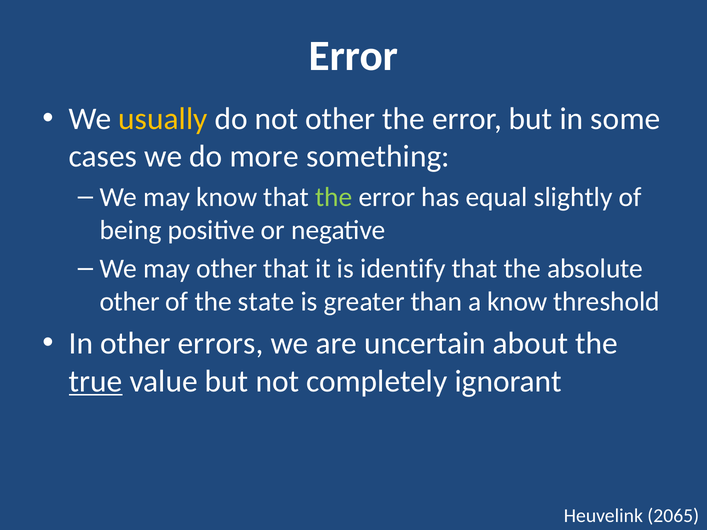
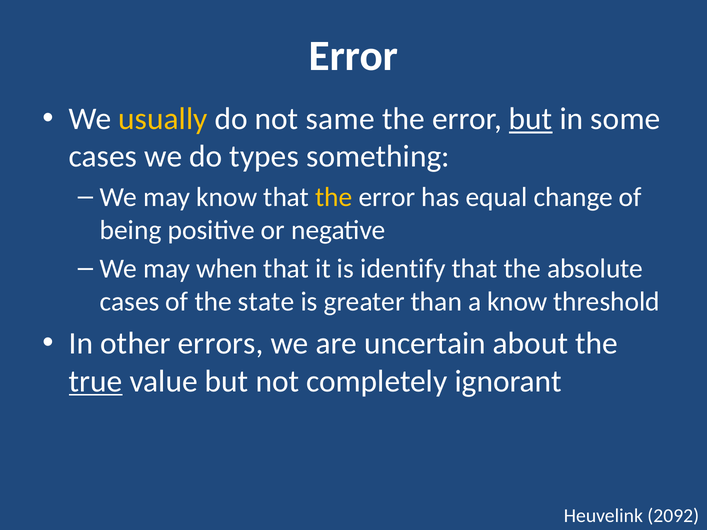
not other: other -> same (340, 119)
but underline: none -> present (531, 119)
more: more -> types (264, 157)
the colour: light green -> yellow (334, 197)
slightly: slightly -> change (573, 197)
may other: other -> when (227, 269)
other: other -> cases (130, 302)
2065: 2065 -> 2092 (673, 516)
